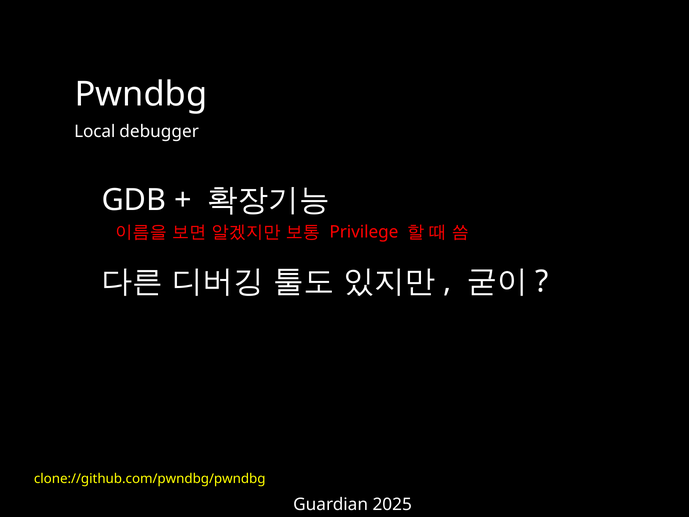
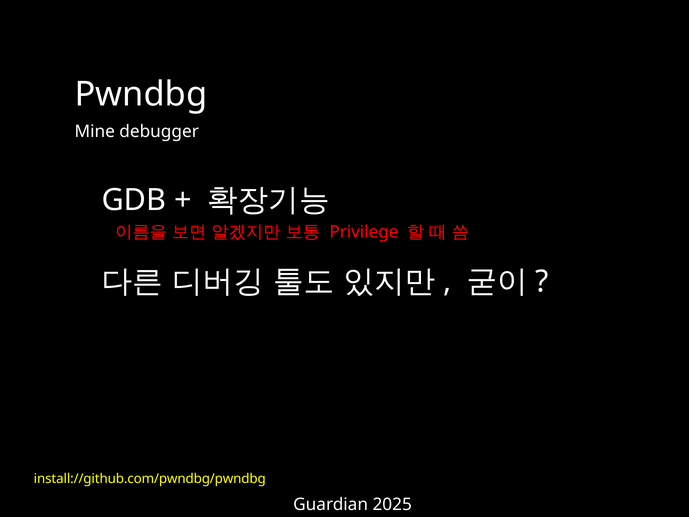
Local: Local -> Mine (95, 131)
clone://github.com/pwndbg/pwndbg: clone://github.com/pwndbg/pwndbg -> install://github.com/pwndbg/pwndbg (150, 479)
